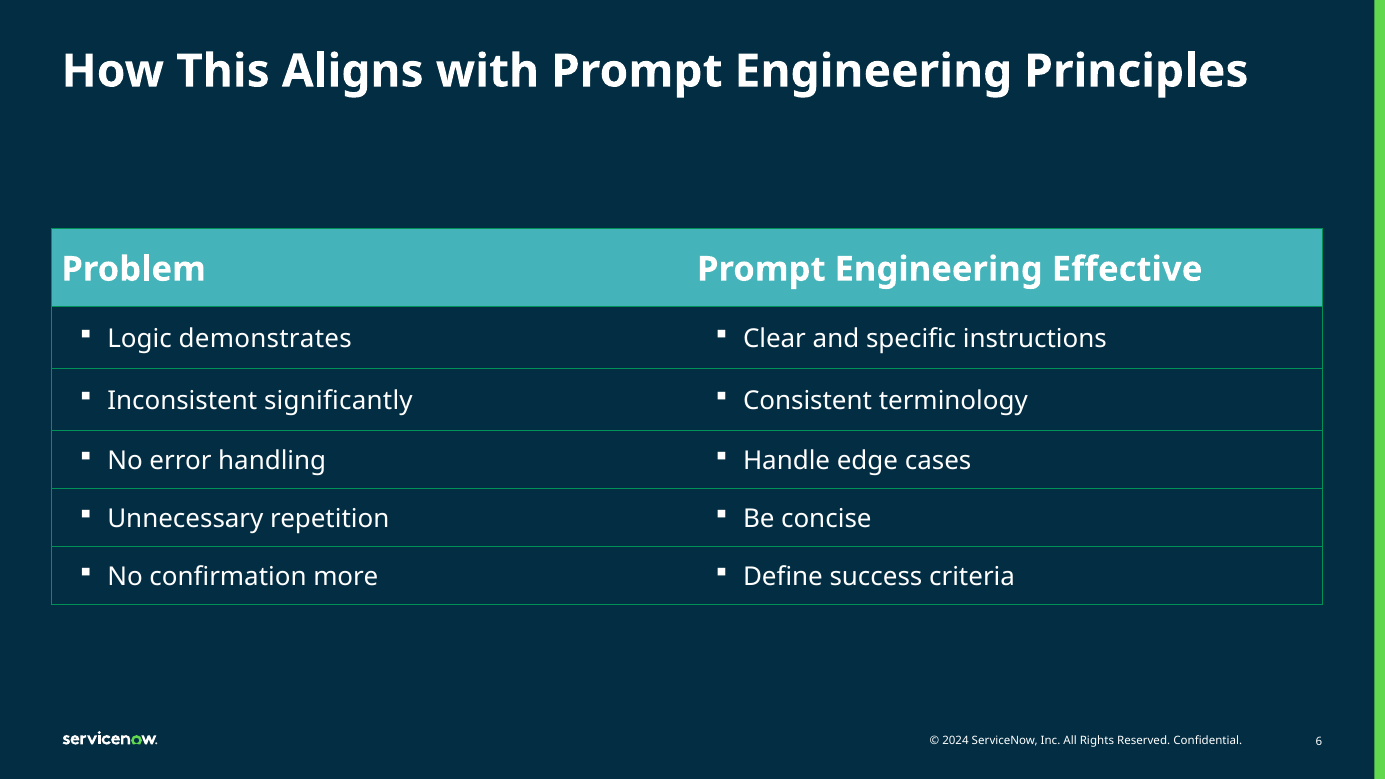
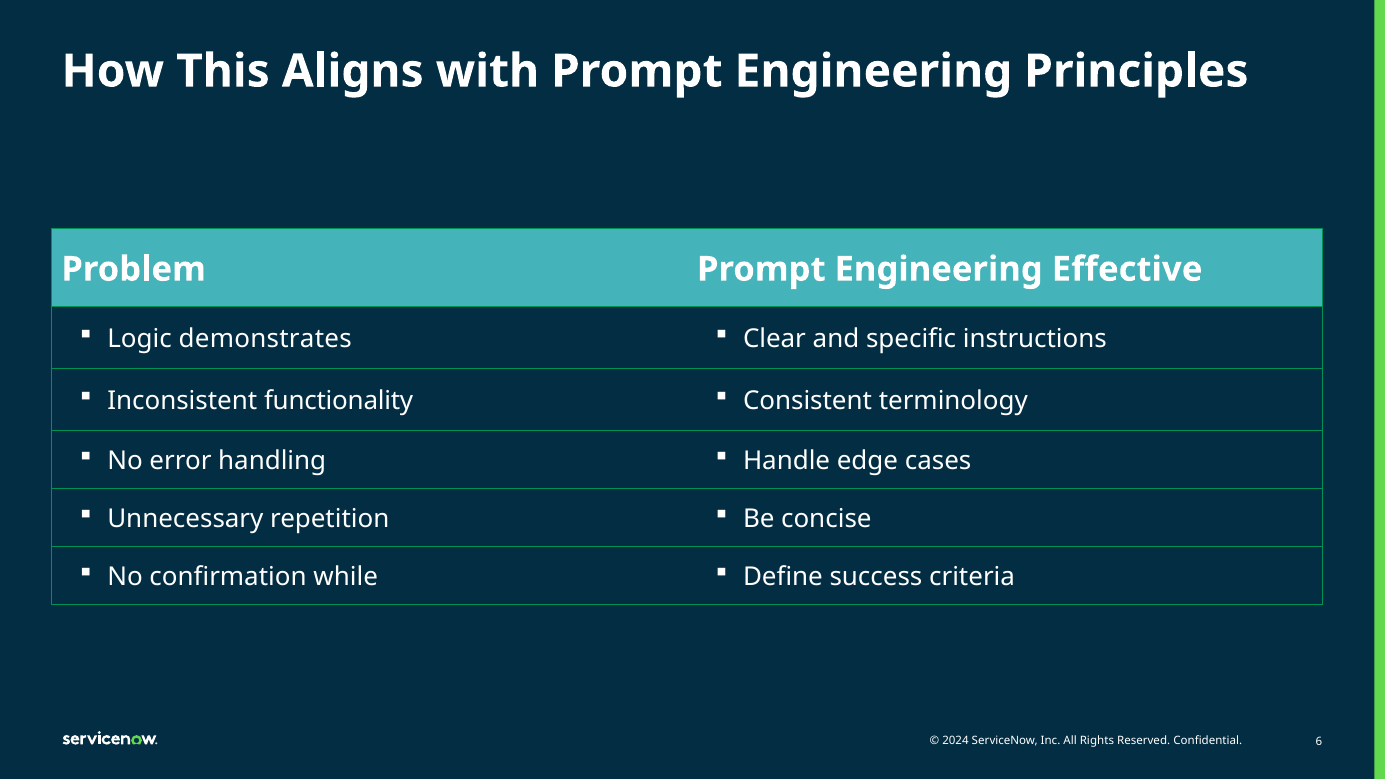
significantly: significantly -> functionality (339, 401)
more: more -> while (346, 577)
